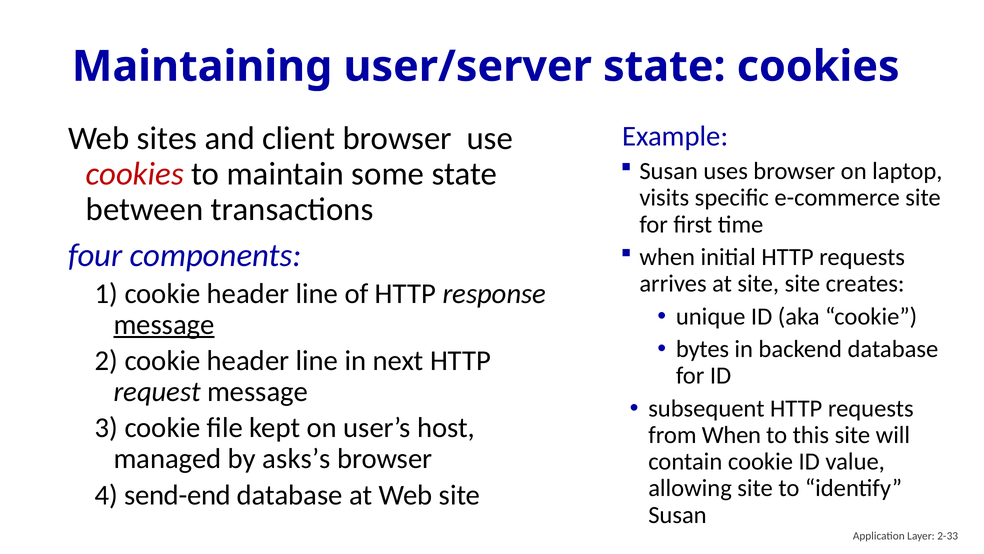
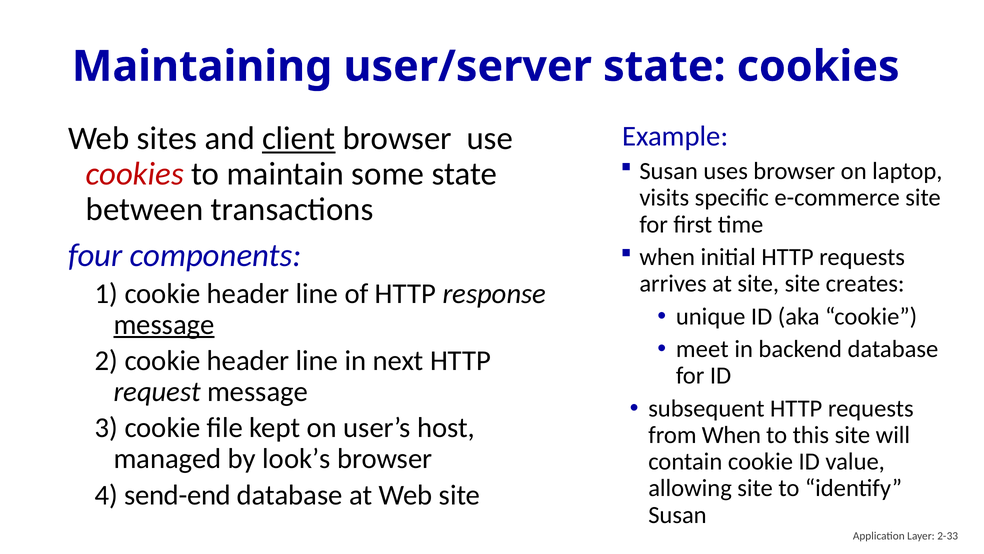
client underline: none -> present (299, 138)
bytes: bytes -> meet (702, 349)
asks’s: asks’s -> look’s (296, 459)
